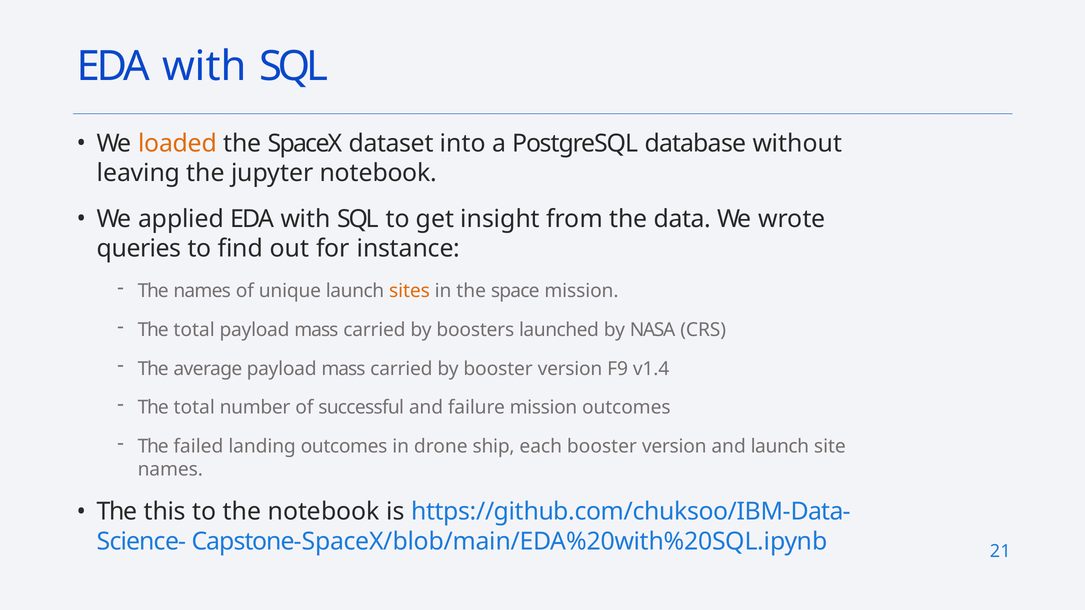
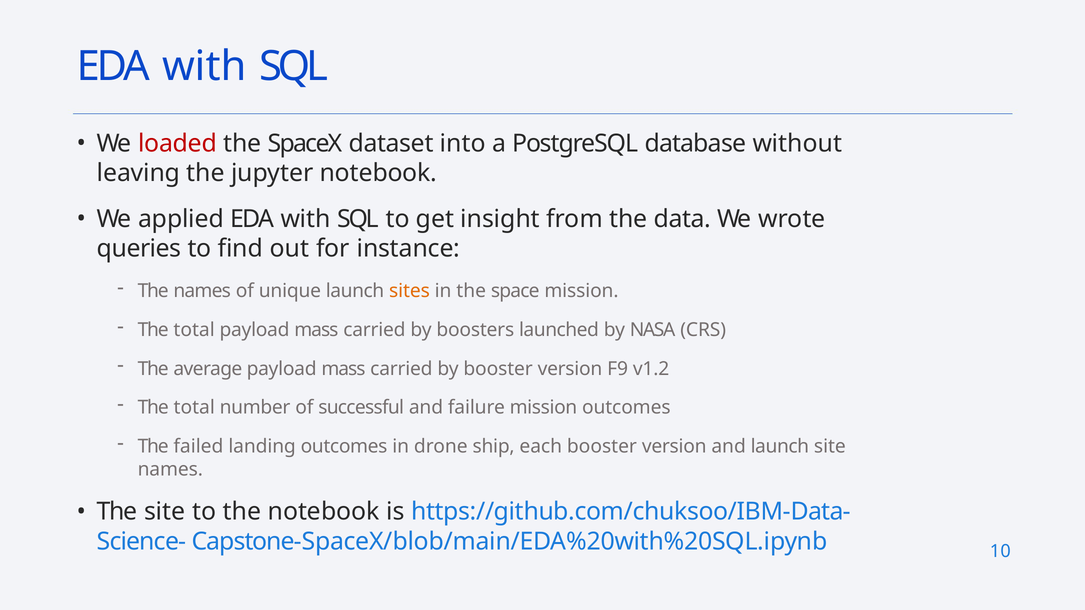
loaded colour: orange -> red (178, 143)
v1.4: v1.4 -> v1.2 (651, 369)
The this: this -> site (165, 512)
21: 21 -> 10 (1000, 551)
